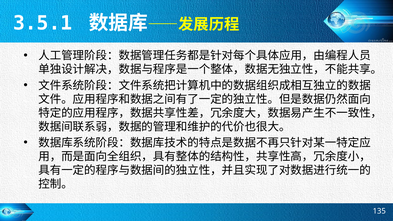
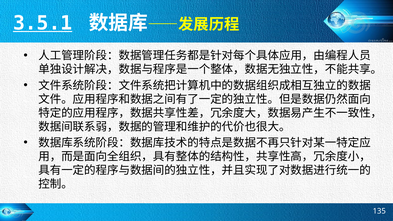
3.5.1 underline: none -> present (43, 23)
